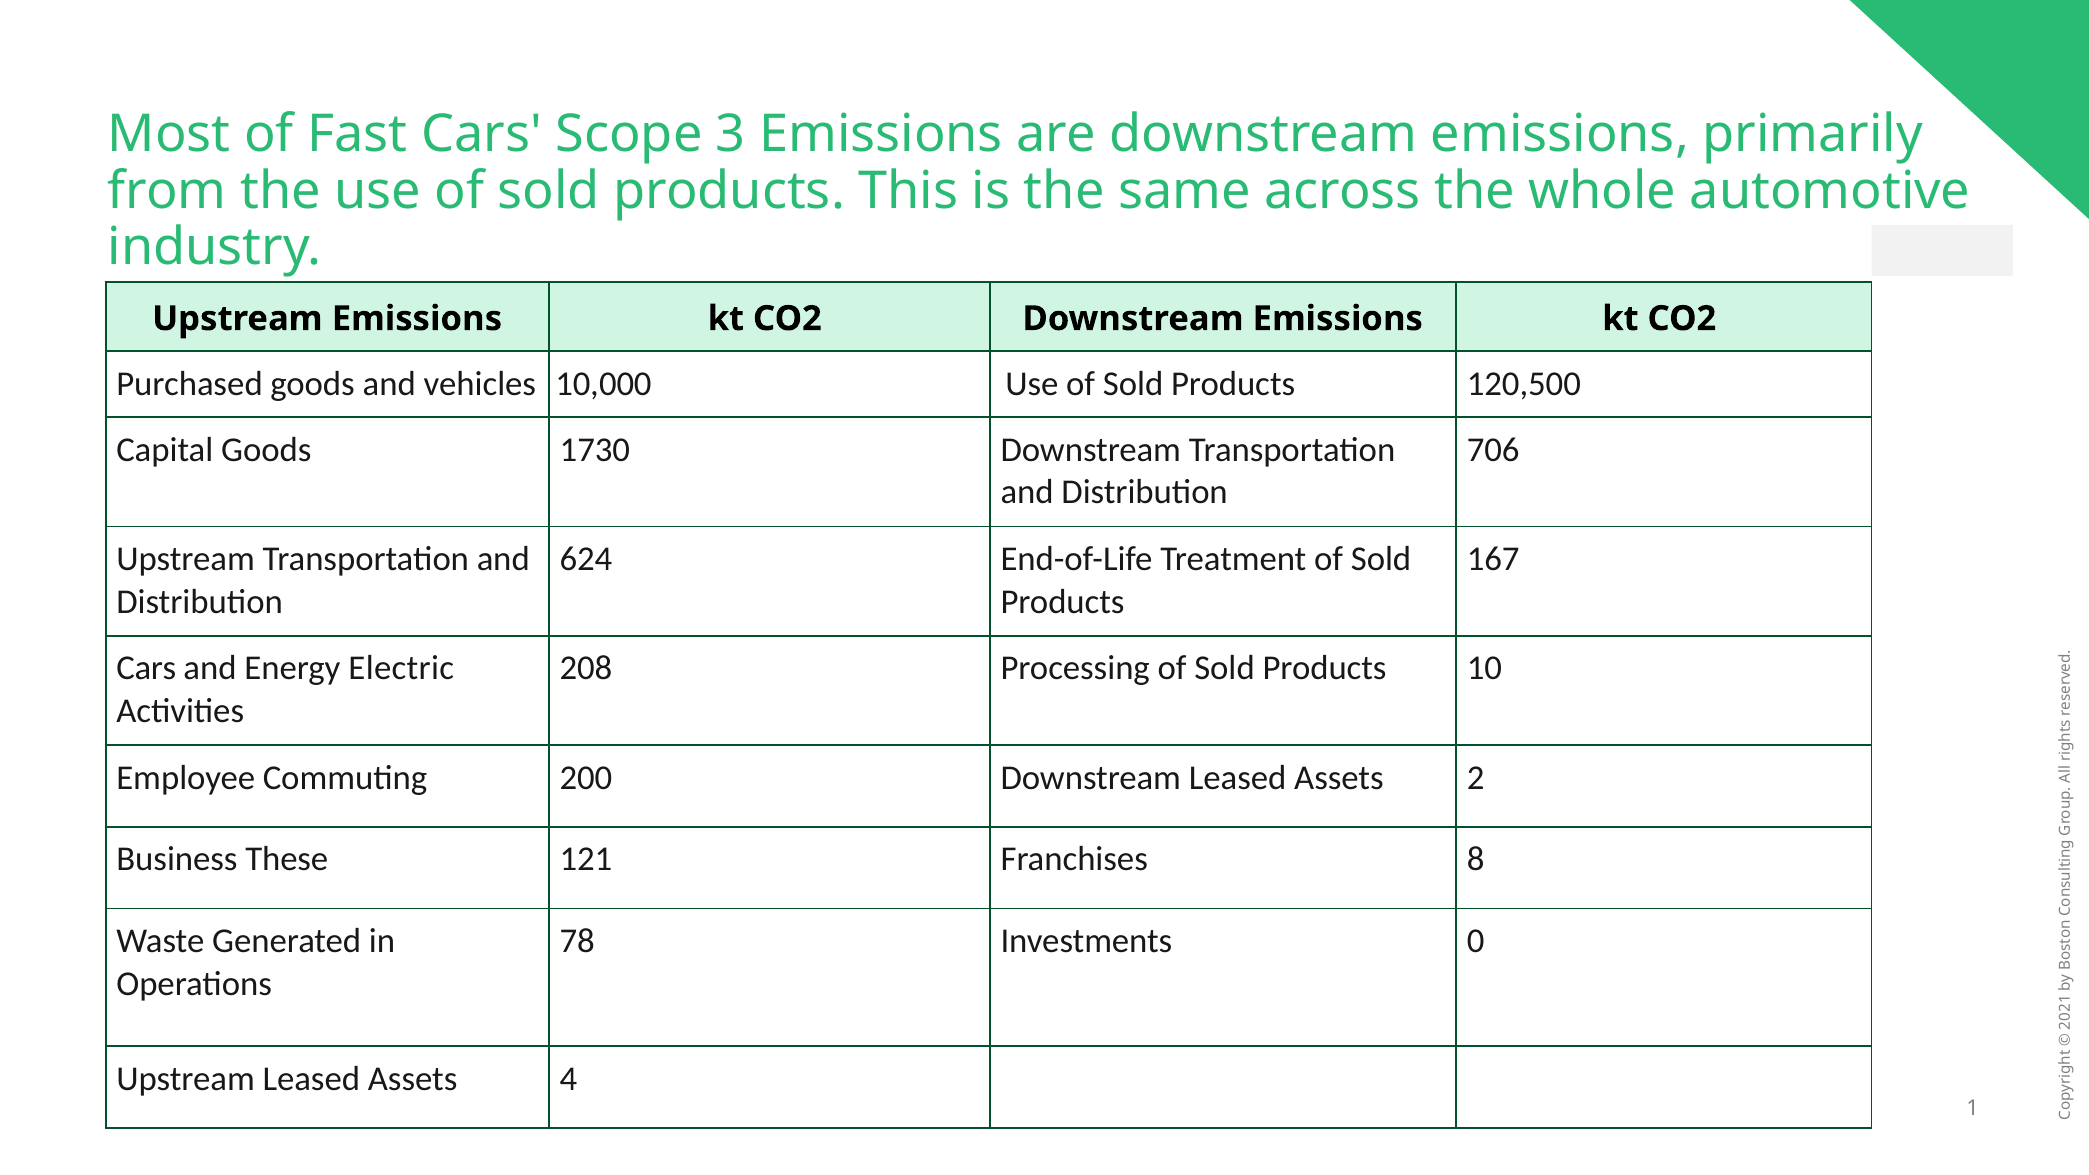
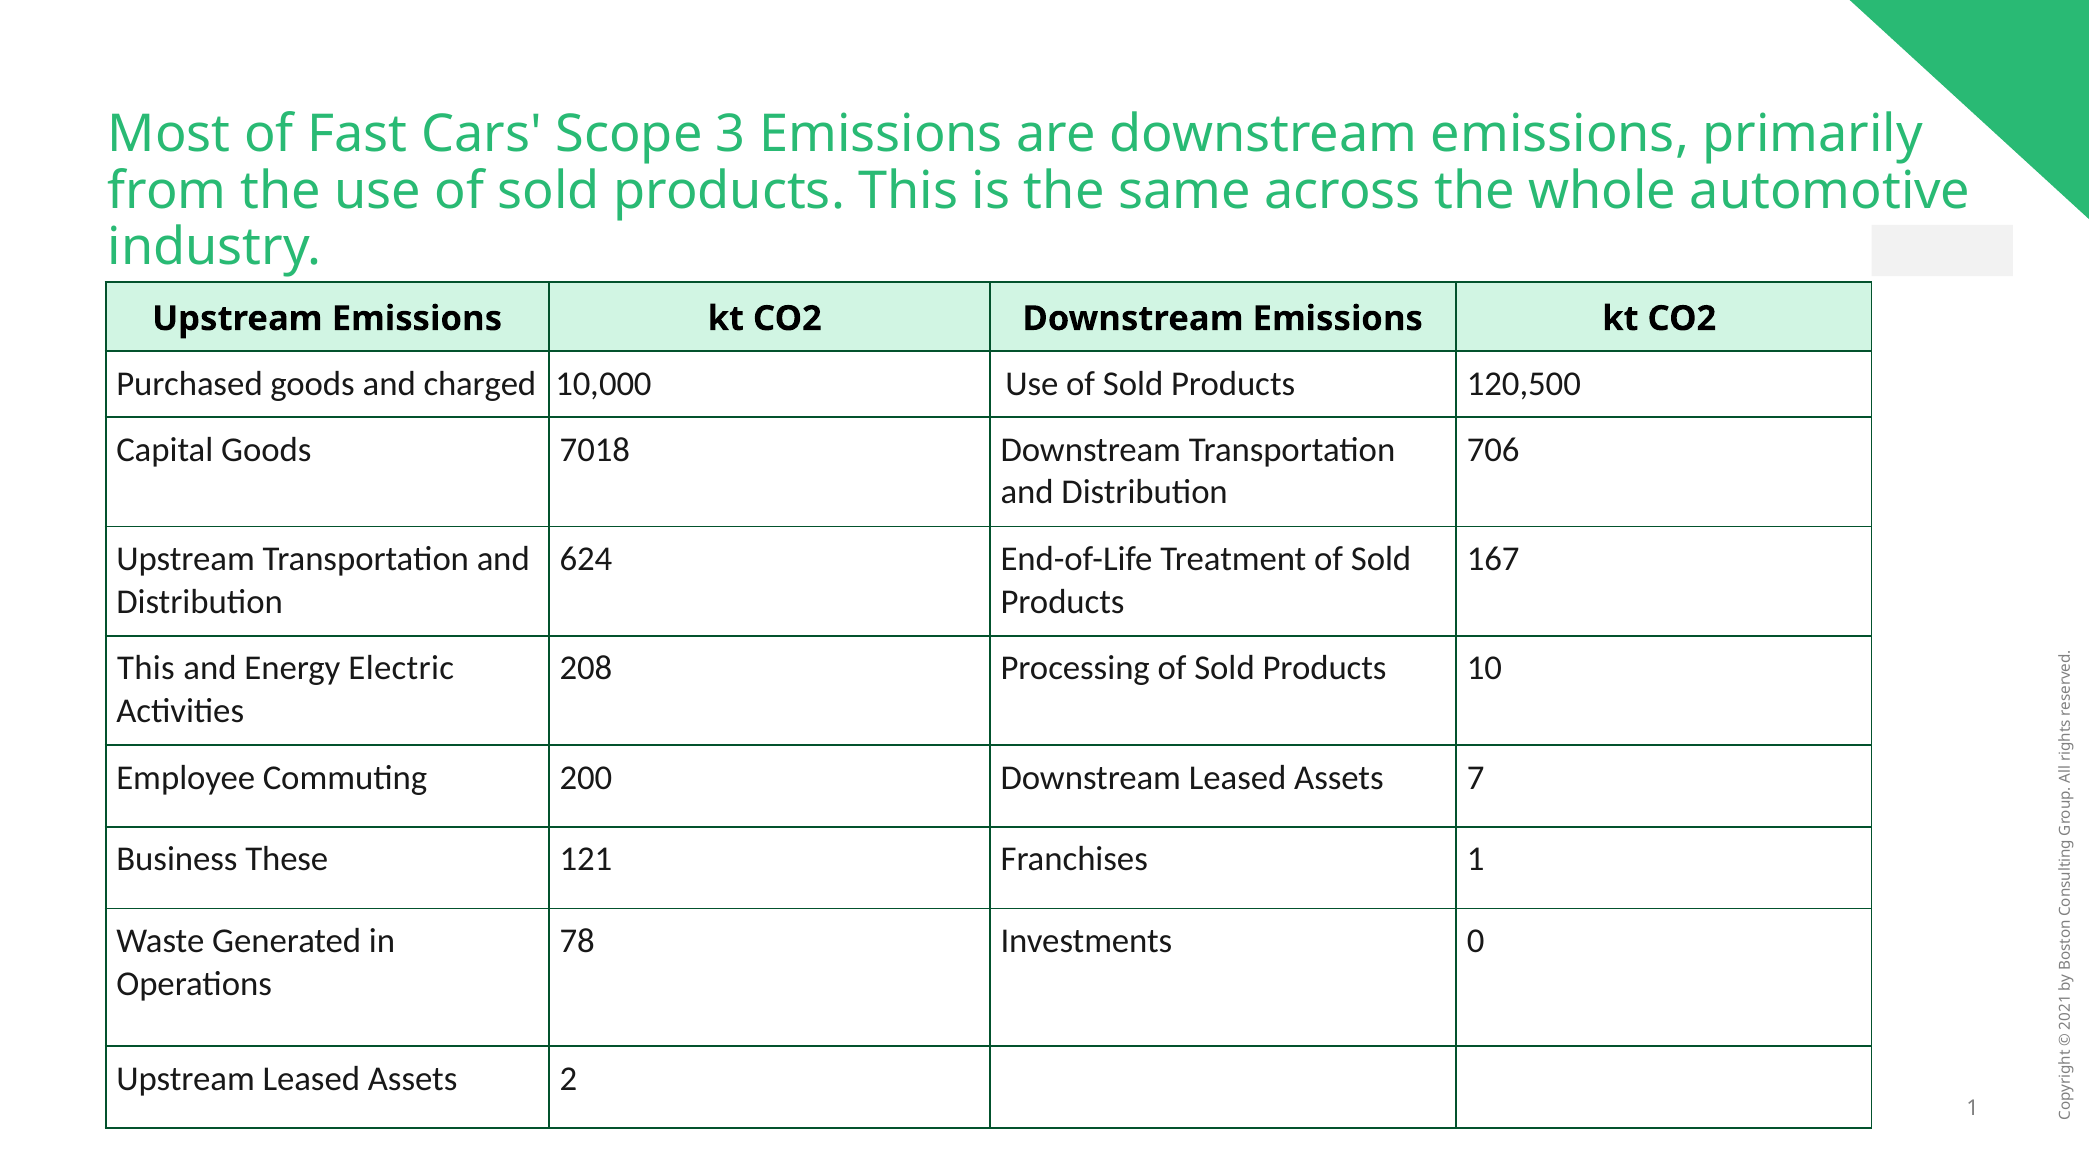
vehicles: vehicles -> charged (480, 384)
1730: 1730 -> 7018 (595, 450)
Cars: Cars -> This (146, 668)
Assets 2: 2 -> 7 (1476, 778)
Franchises 8: 8 -> 1 (1476, 859)
Assets 4: 4 -> 2 (569, 1079)
